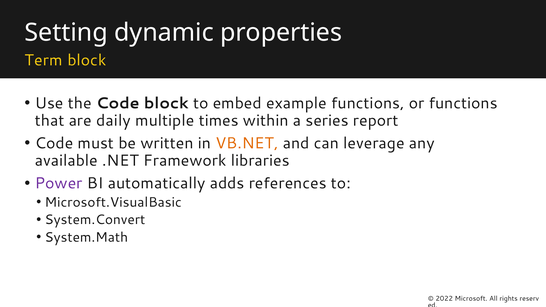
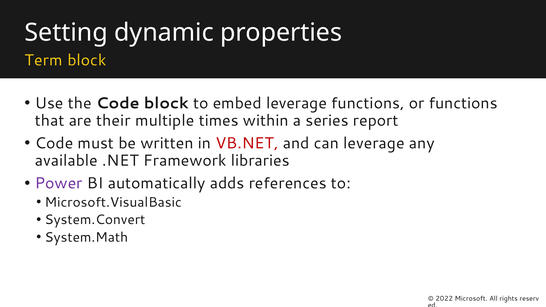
embed example: example -> leverage (297, 103)
daily: daily -> their (113, 120)
VB.NET colour: orange -> red (247, 143)
